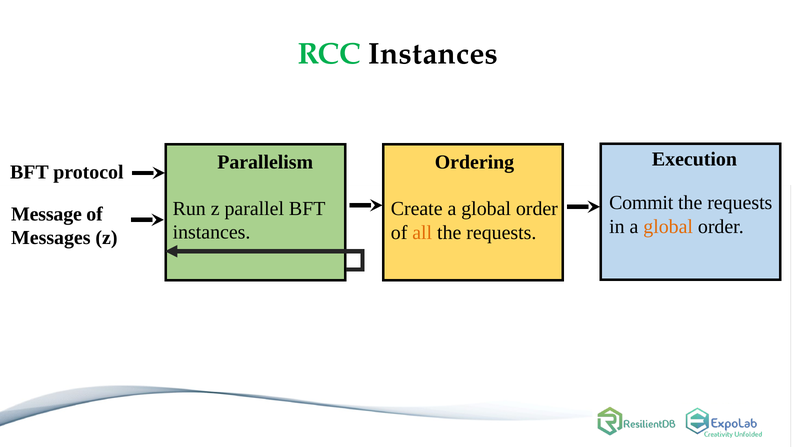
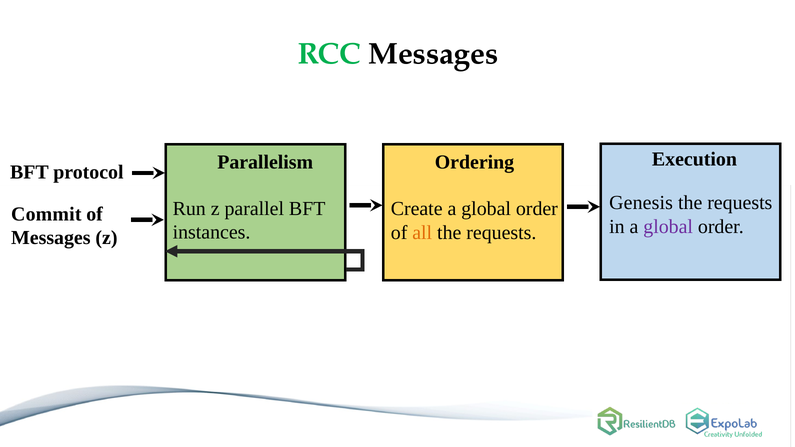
RCC Instances: Instances -> Messages (433, 54)
Commit: Commit -> Genesis (641, 203)
Message: Message -> Commit (46, 214)
global colour: orange -> purple (668, 227)
